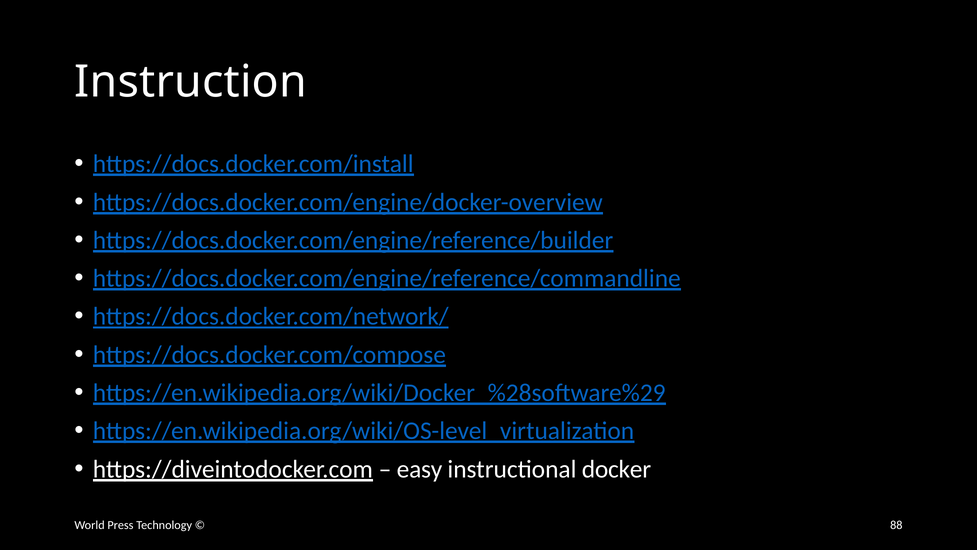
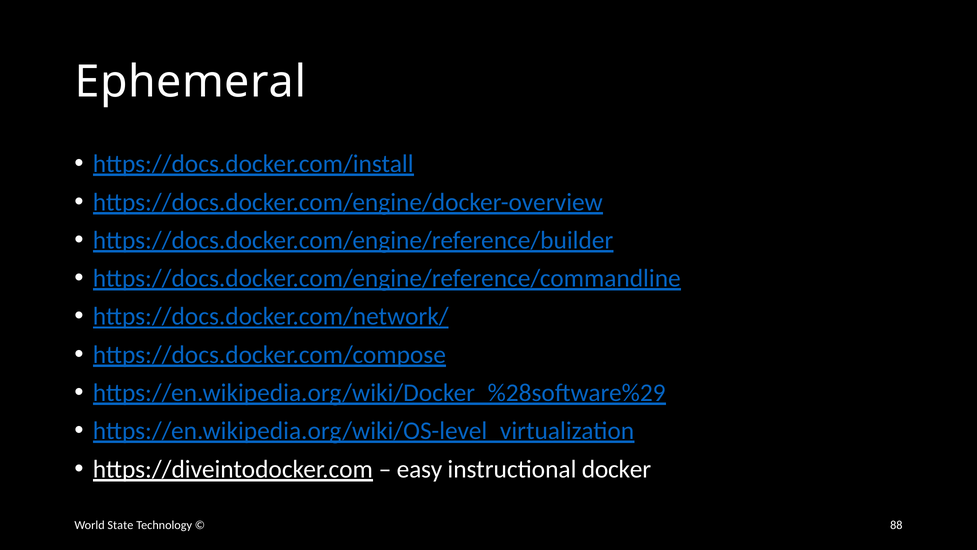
Instruction: Instruction -> Ephemeral (190, 82)
Press: Press -> State (120, 525)
